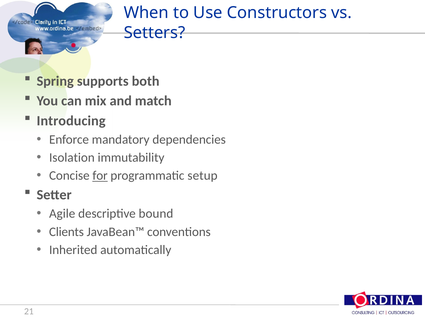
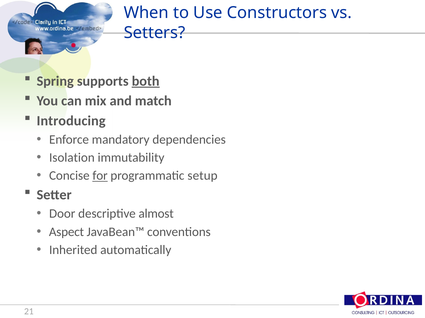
both underline: none -> present (146, 81)
Agile: Agile -> Door (62, 214)
bound: bound -> almost (156, 214)
Clients: Clients -> Aspect (66, 232)
